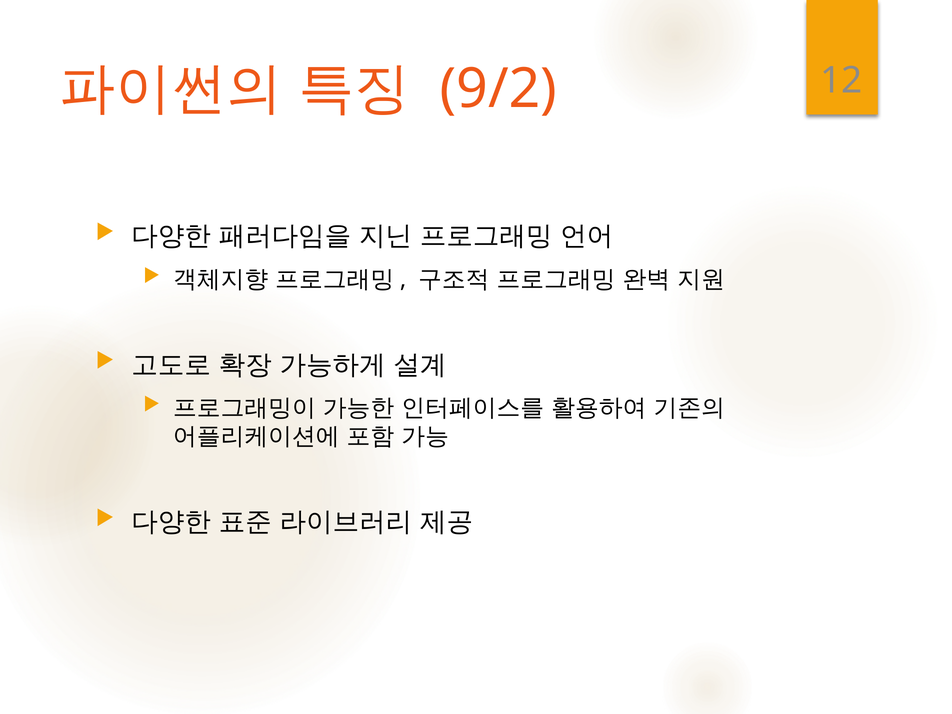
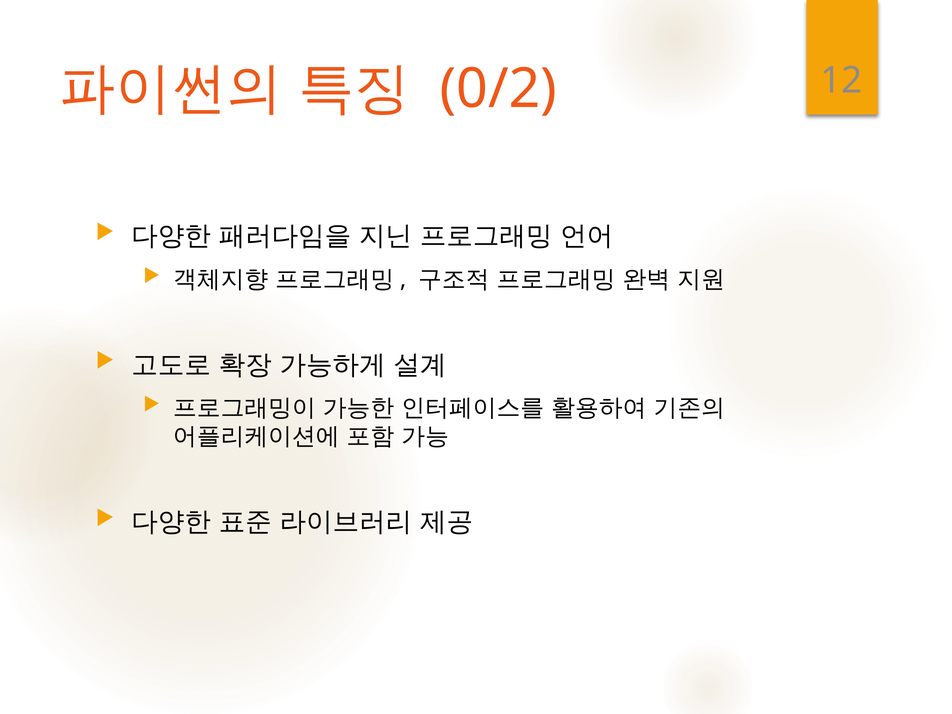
9/2: 9/2 -> 0/2 (498, 89)
